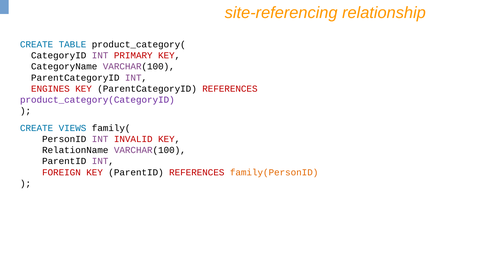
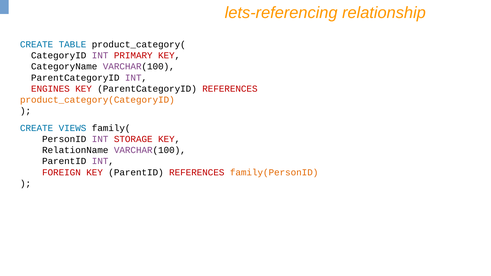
site-referencing: site-referencing -> lets-referencing (281, 13)
product_category(CategoryID colour: purple -> orange (97, 100)
INVALID: INVALID -> STORAGE (133, 139)
